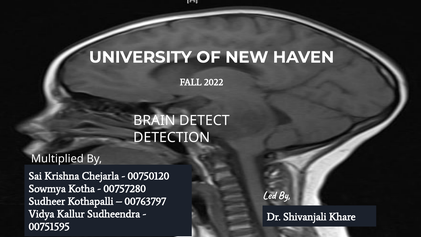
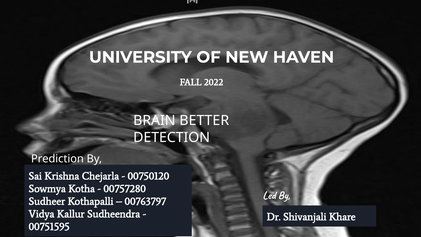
DETECT: DETECT -> BETTER (204, 120)
Multiplied: Multiplied -> Prediction (57, 159)
